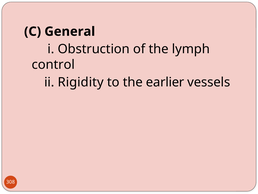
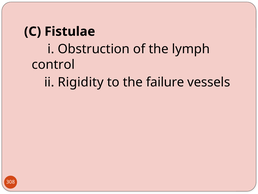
General: General -> Fistulae (70, 31)
earlier: earlier -> failure (165, 82)
